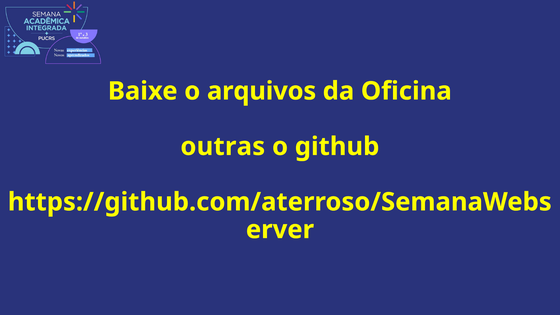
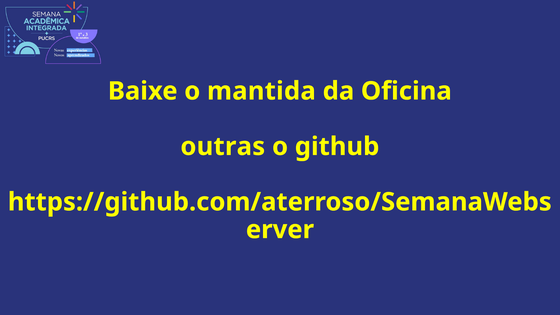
arquivos: arquivos -> mantida (261, 91)
